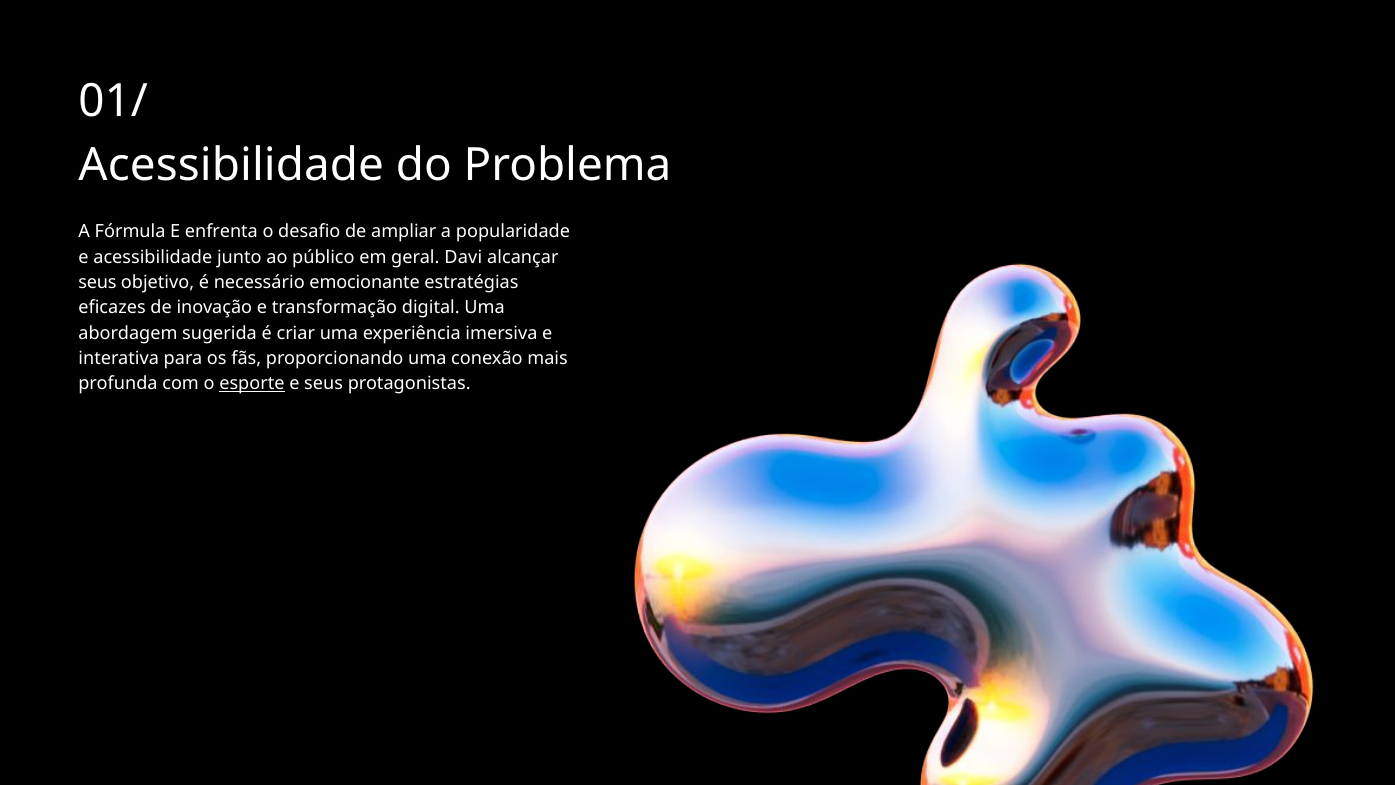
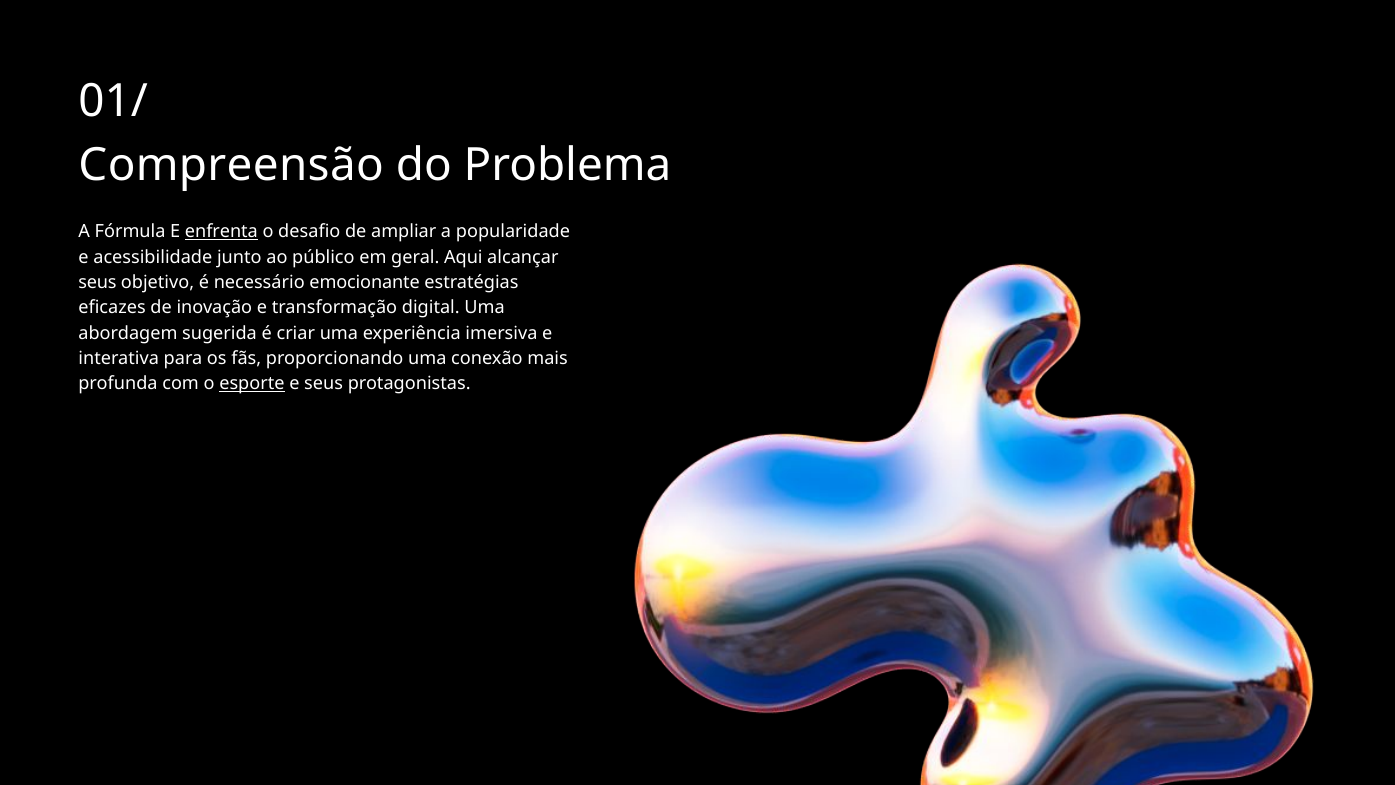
Acessibilidade: Acessibilidade -> Compreensão (231, 165)
enfrenta underline: none -> present (221, 232)
Davi: Davi -> Aqui (463, 257)
